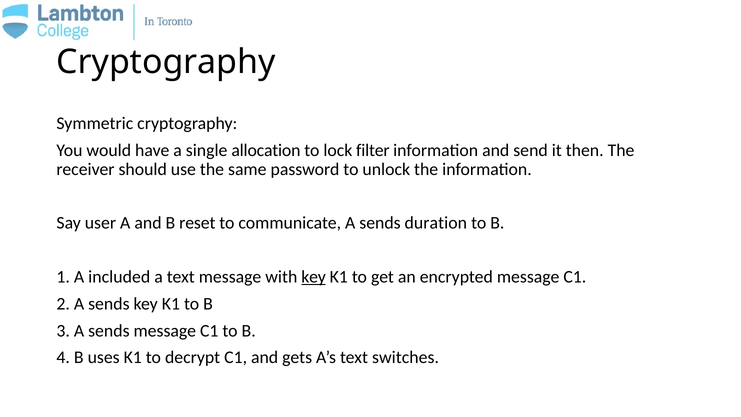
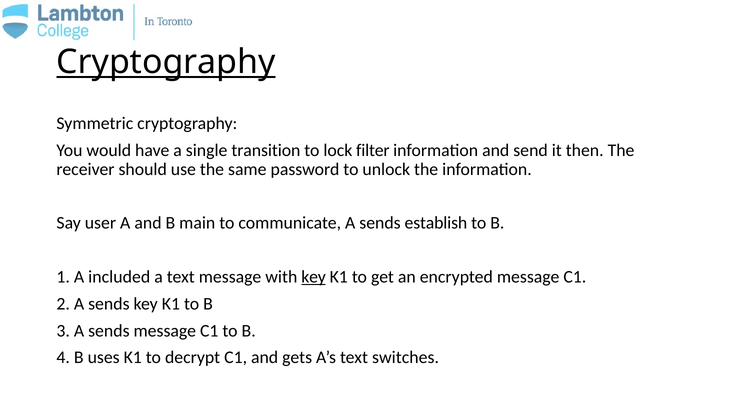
Cryptography underline: none -> present (166, 62)
allocation: allocation -> transition (266, 150)
reset: reset -> main (197, 223)
duration: duration -> establish (436, 223)
